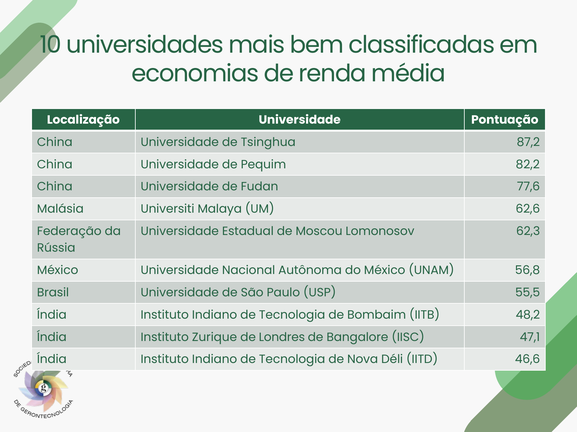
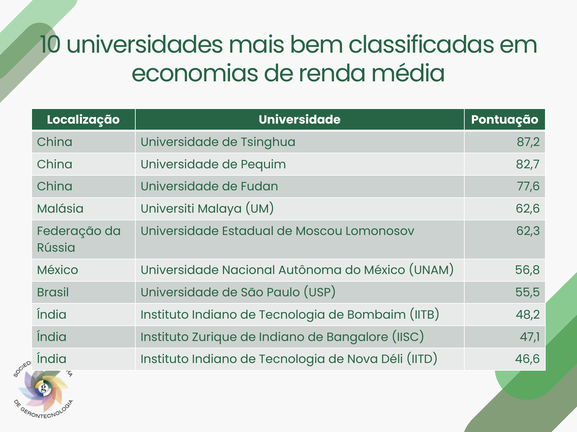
82,2: 82,2 -> 82,7 (528, 165)
de Londres: Londres -> Indiano (282, 338)
